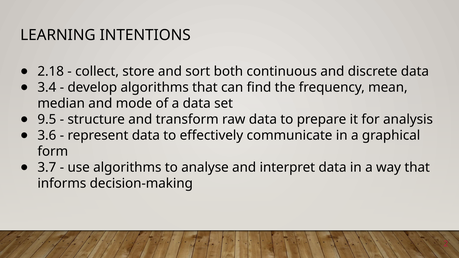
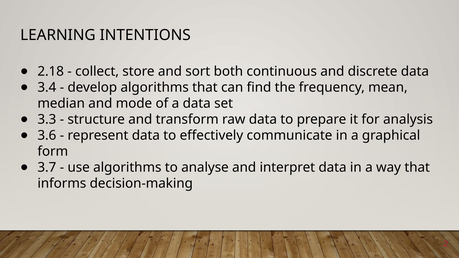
9.5: 9.5 -> 3.3 (47, 119)
